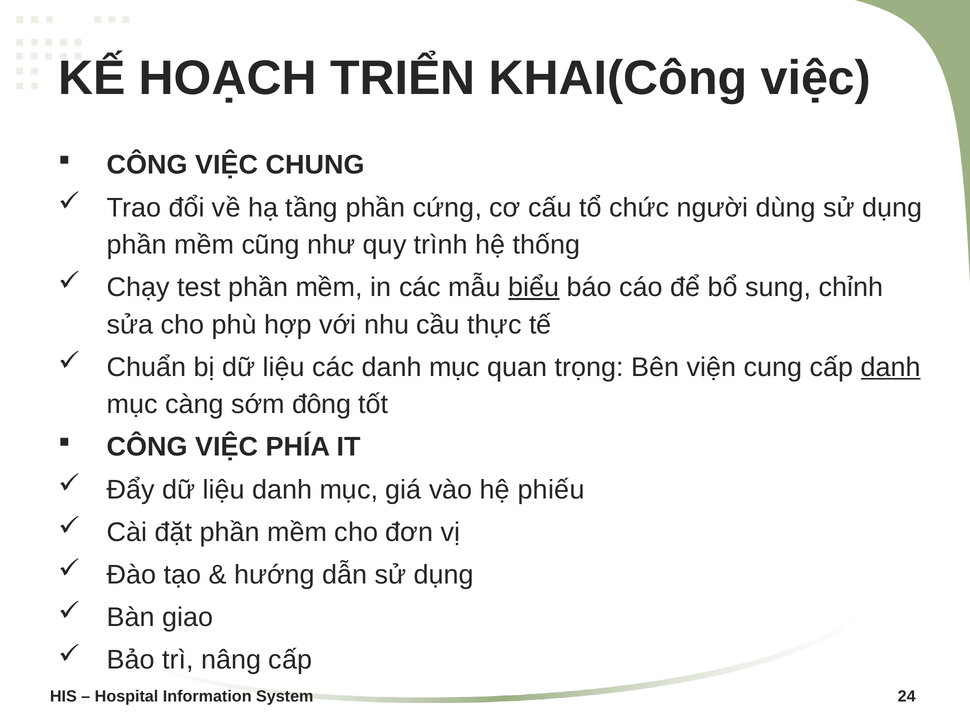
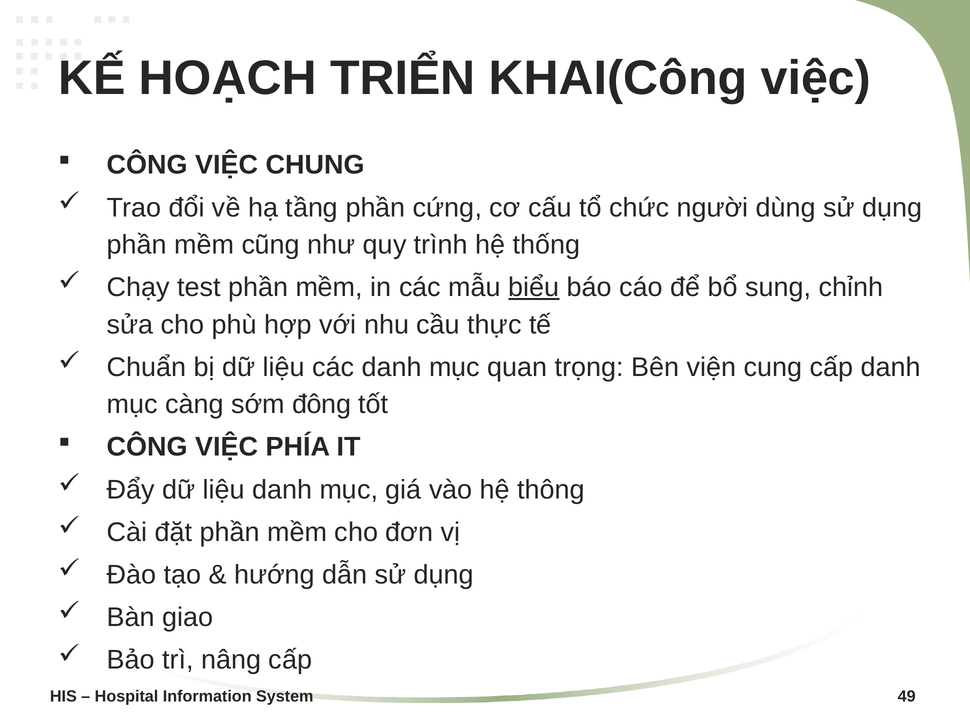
danh underline: present -> none (891, 367)
phiếu: phiếu -> thông (551, 490)
24: 24 -> 49 (907, 697)
